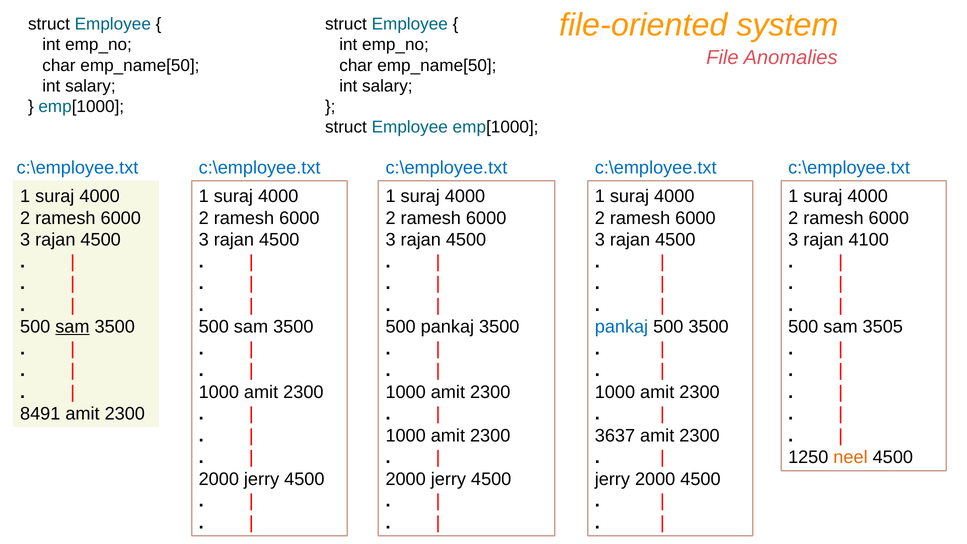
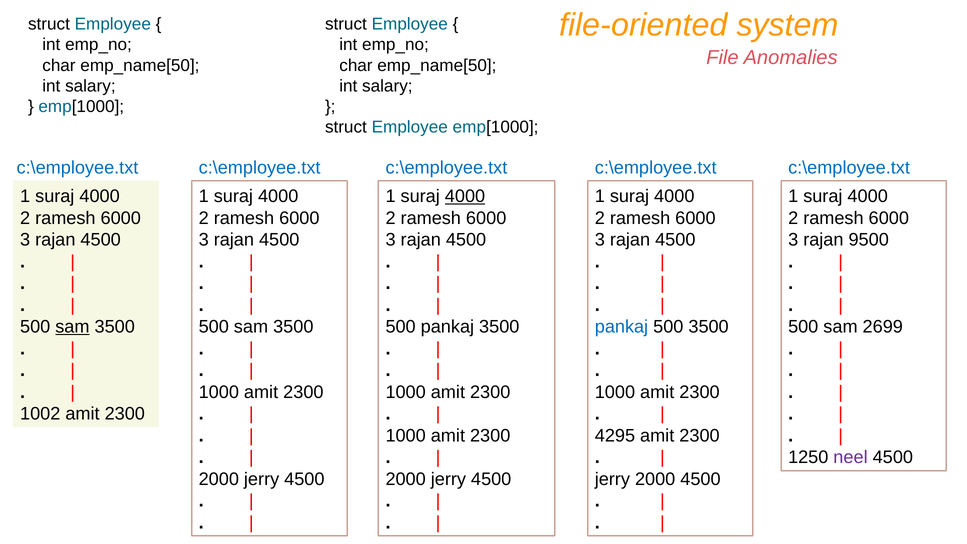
4000 underline: none -> present (465, 196)
4100: 4100 -> 9500 (869, 240)
3505: 3505 -> 2699 (883, 327)
8491: 8491 -> 1002 (40, 414)
3637: 3637 -> 4295 (615, 436)
neel colour: orange -> purple (851, 457)
